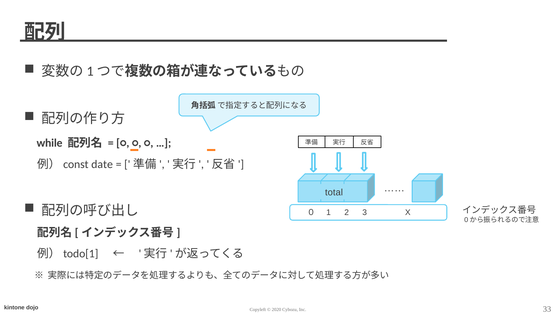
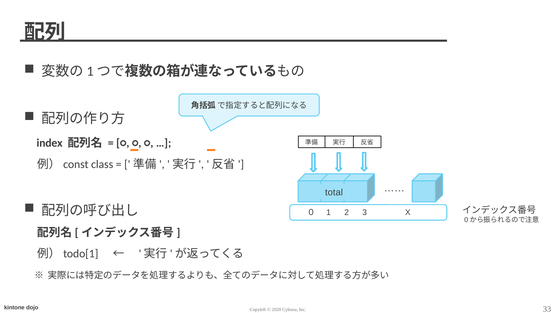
while: while -> index (50, 143)
date: date -> class (102, 164)
